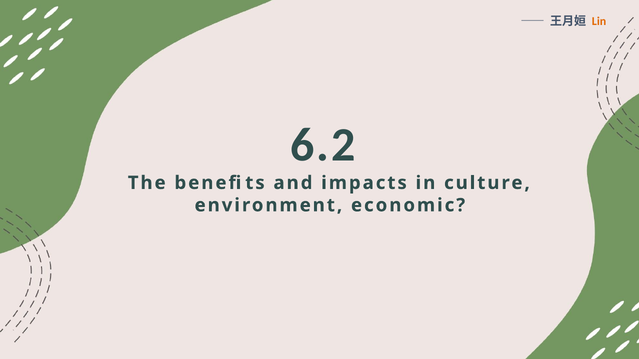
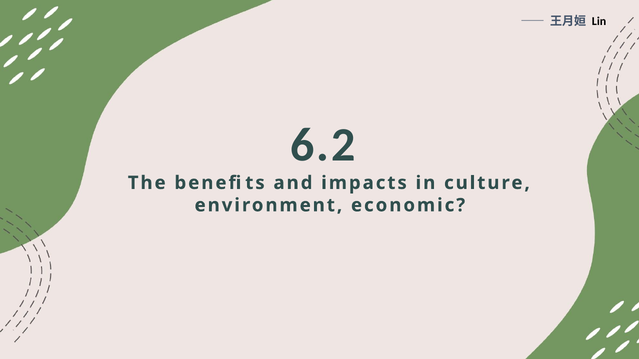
Lin colour: orange -> black (599, 21)
